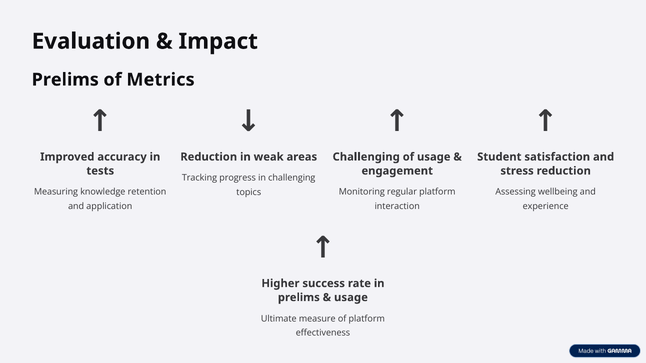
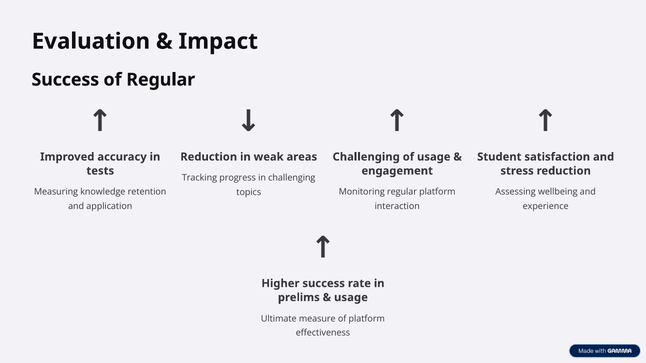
Prelims: Prelims -> Success (65, 80)
of Metrics: Metrics -> Regular (161, 80)
